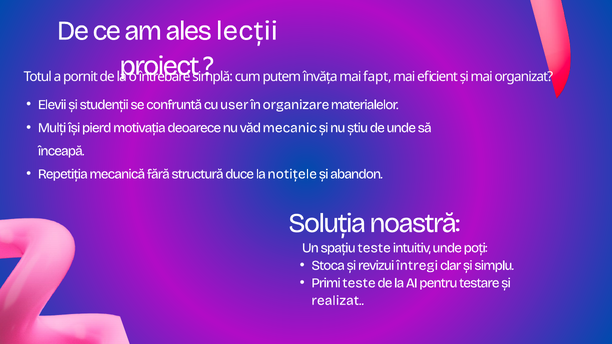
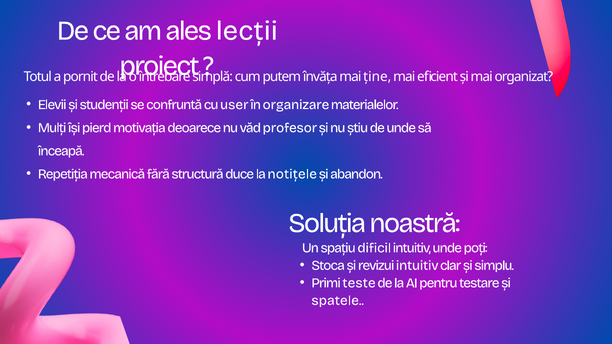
fapt: fapt -> ține (377, 77)
mecanic: mecanic -> profesor (290, 128)
spațiu teste: teste -> dificil (374, 248)
revizui întregi: întregi -> intuitiv (417, 266)
realizat: realizat -> spatele (338, 301)
